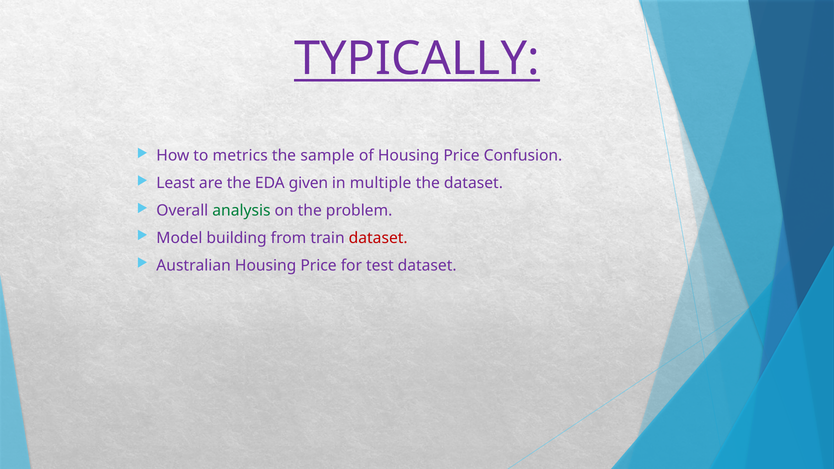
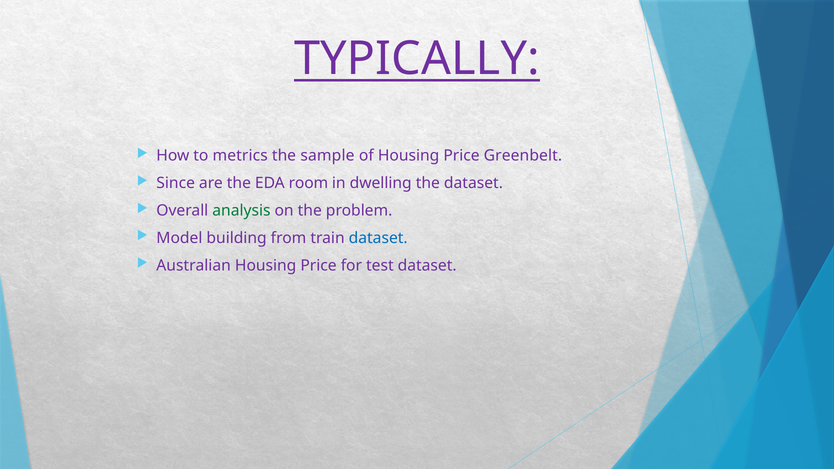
Confusion: Confusion -> Greenbelt (523, 156)
Least: Least -> Since (176, 183)
given: given -> room (308, 183)
multiple: multiple -> dwelling (381, 183)
dataset colour: red -> blue (378, 238)
